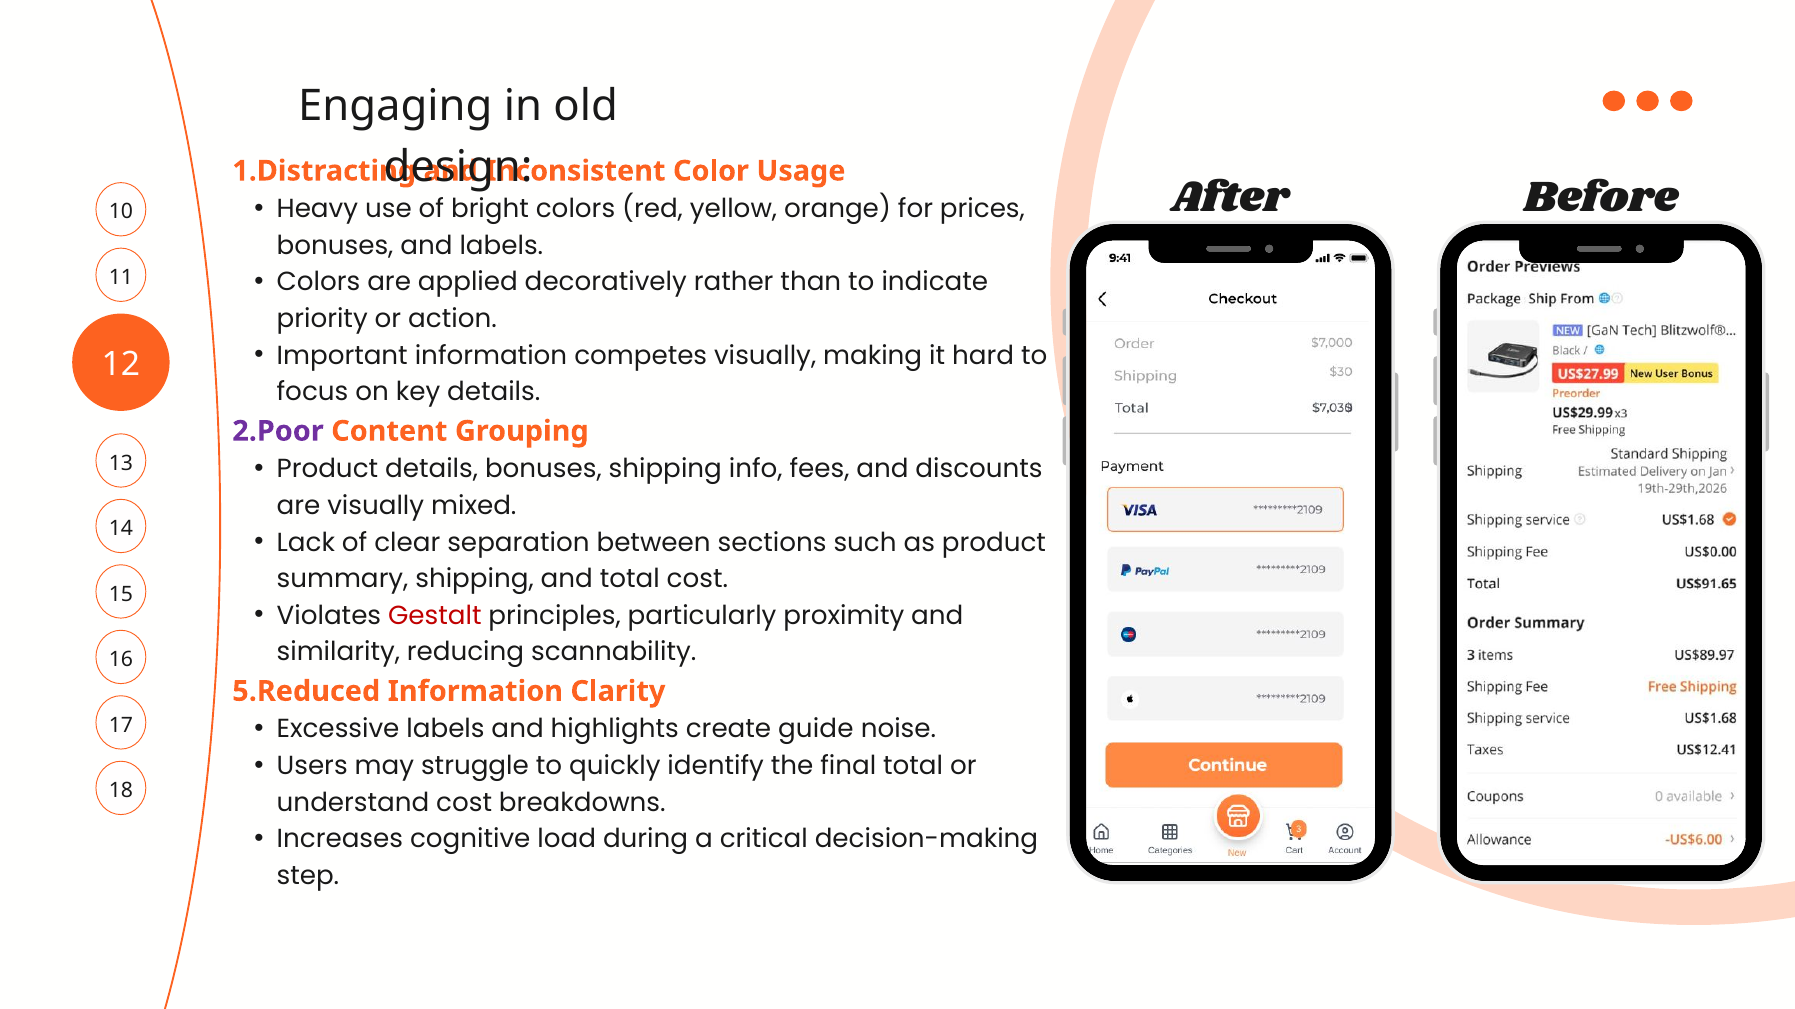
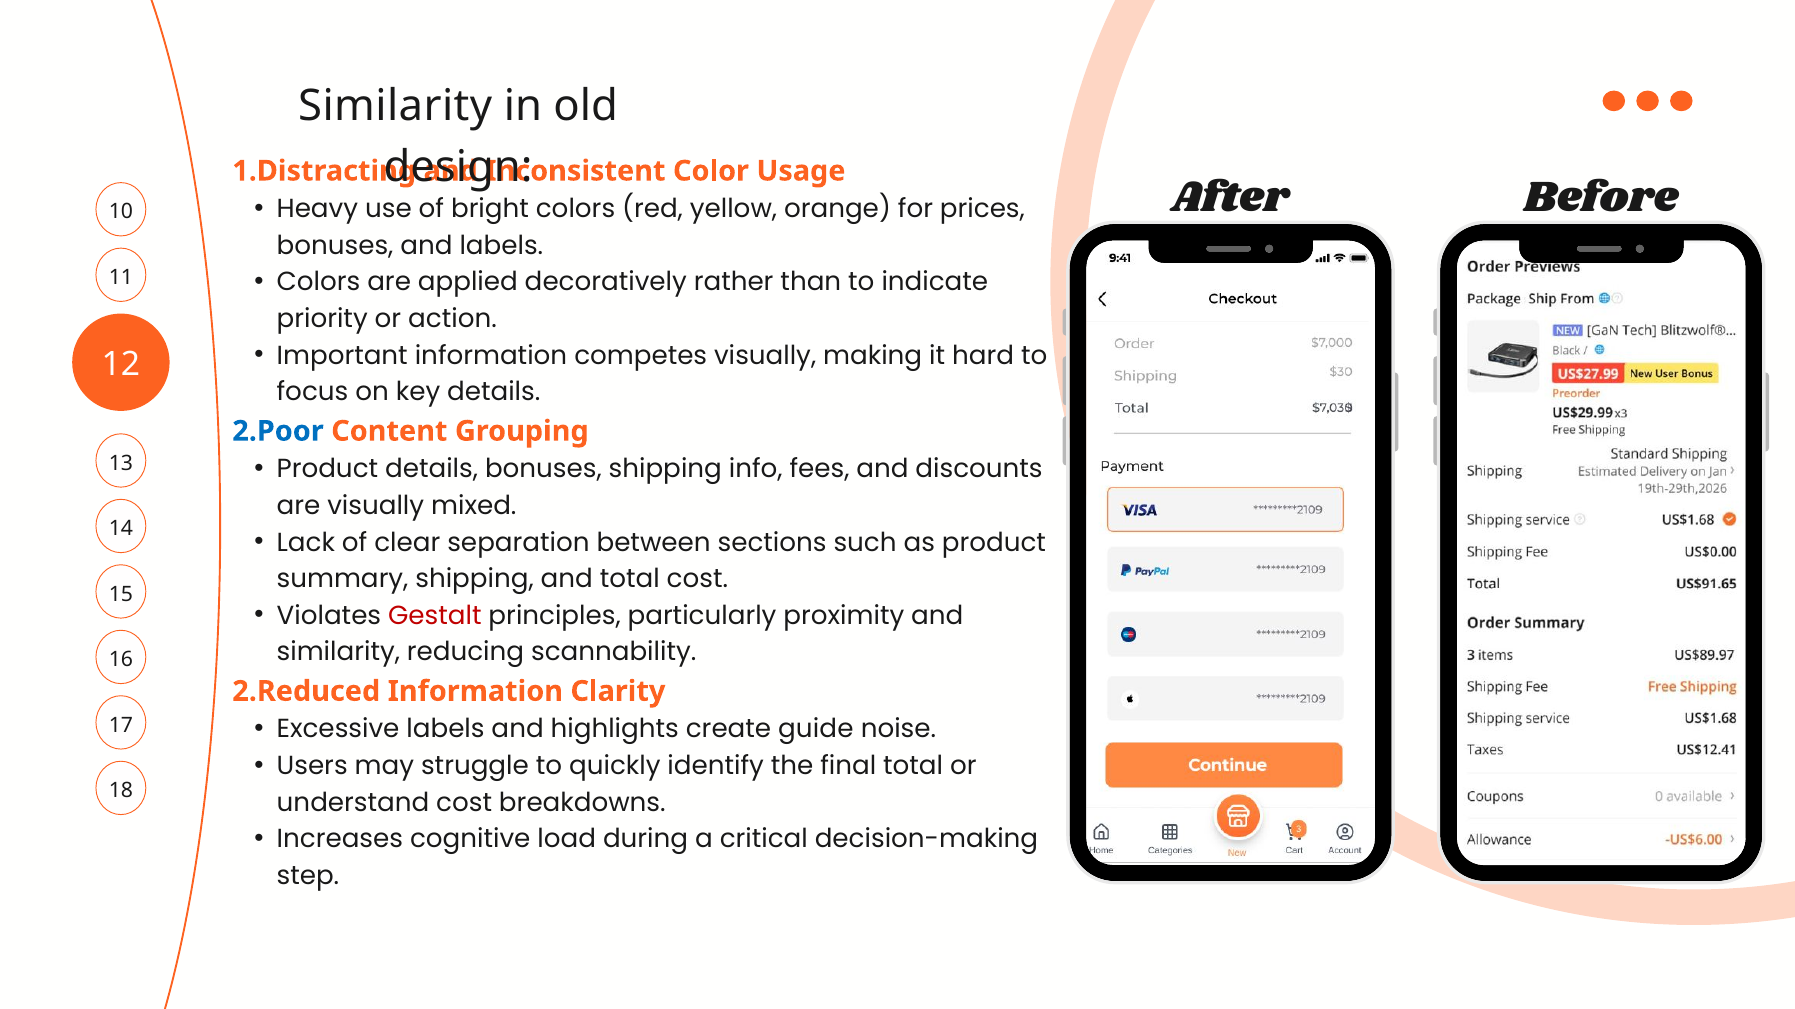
Engaging: Engaging -> Similarity (395, 106)
2.Poor colour: purple -> blue (278, 431)
5.Reduced: 5.Reduced -> 2.Reduced (306, 692)
